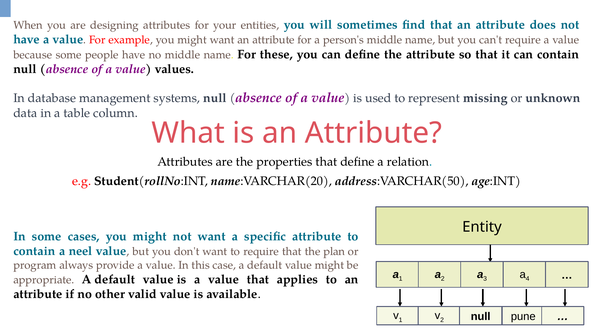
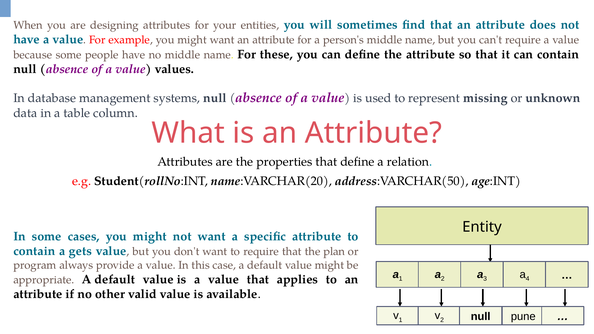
neel: neel -> gets (80, 251)
